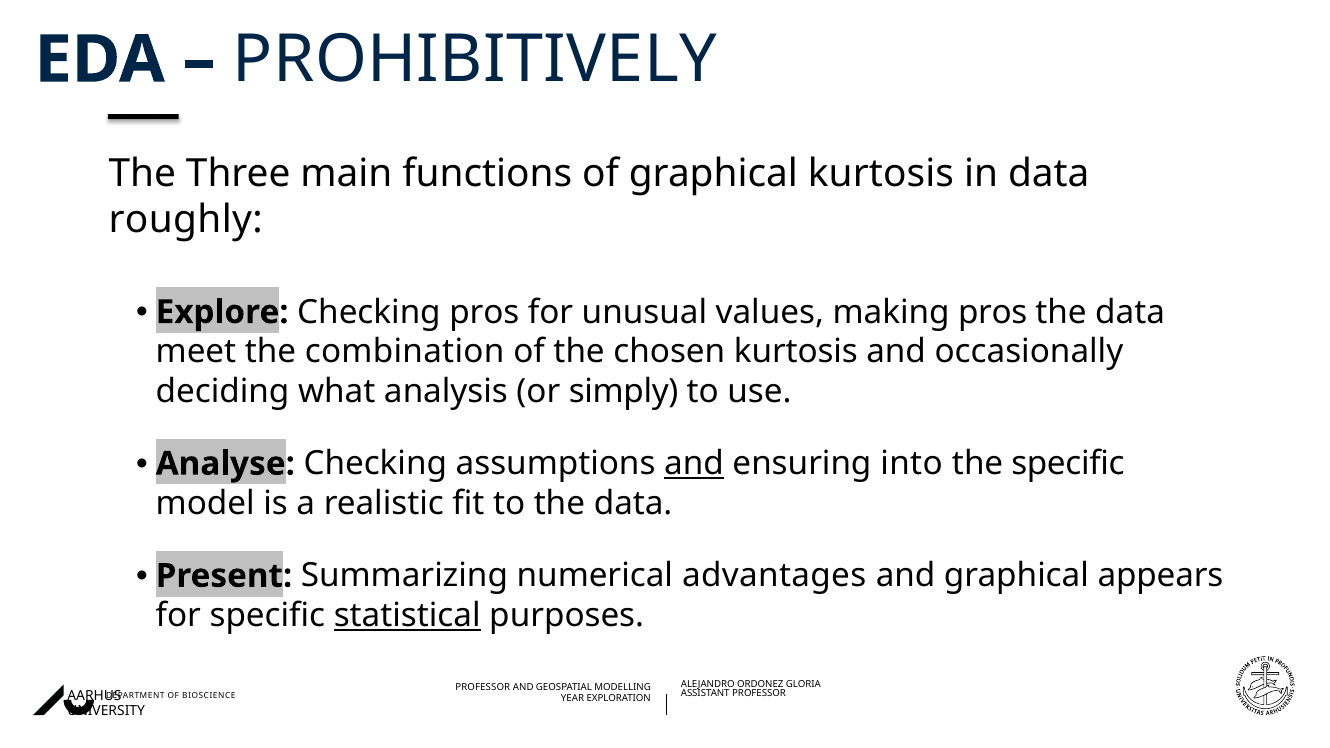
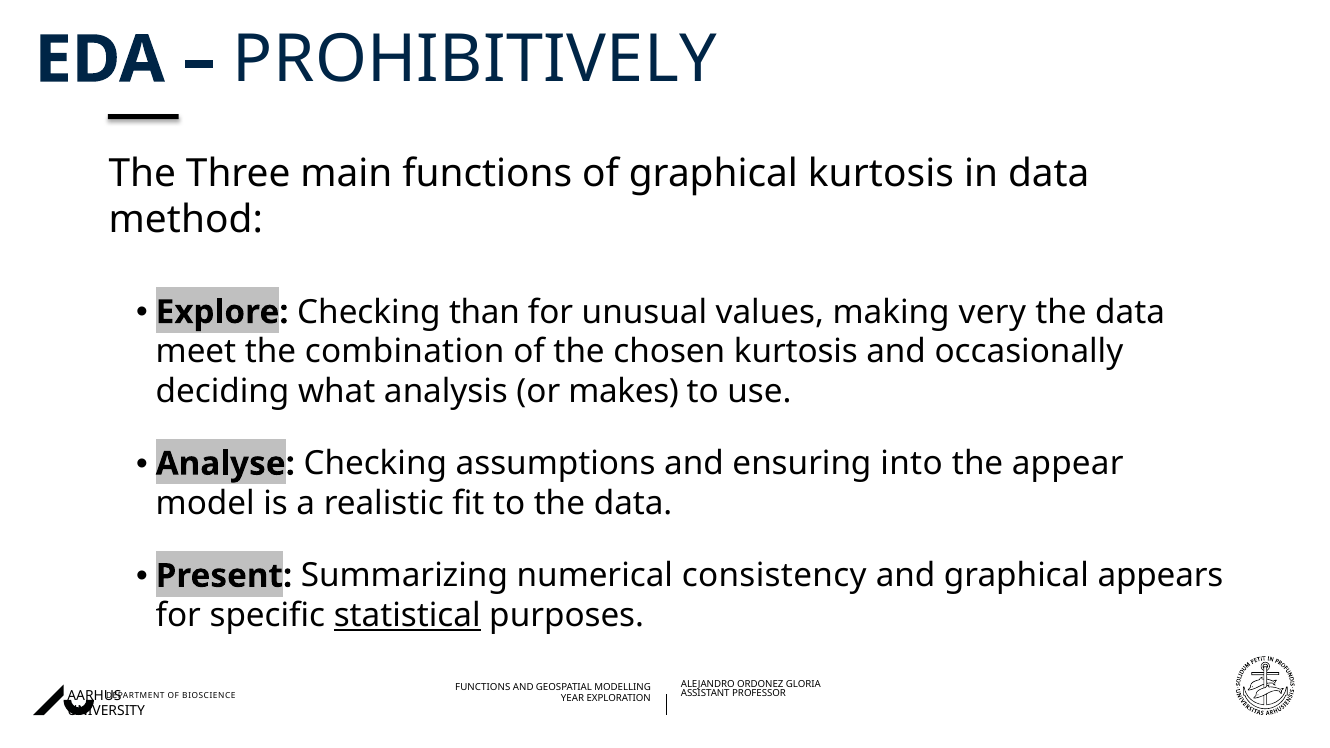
roughly: roughly -> method (186, 220)
Checking pros: pros -> than (484, 312)
making pros: pros -> very (992, 312)
simply: simply -> makes (624, 391)
and underline: present -> none (694, 464)
the specific: specific -> appear (1068, 464)
advantages: advantages -> consistency (774, 576)
PROFESSOR: PROFESSOR -> FUNCTIONS (483, 688)
